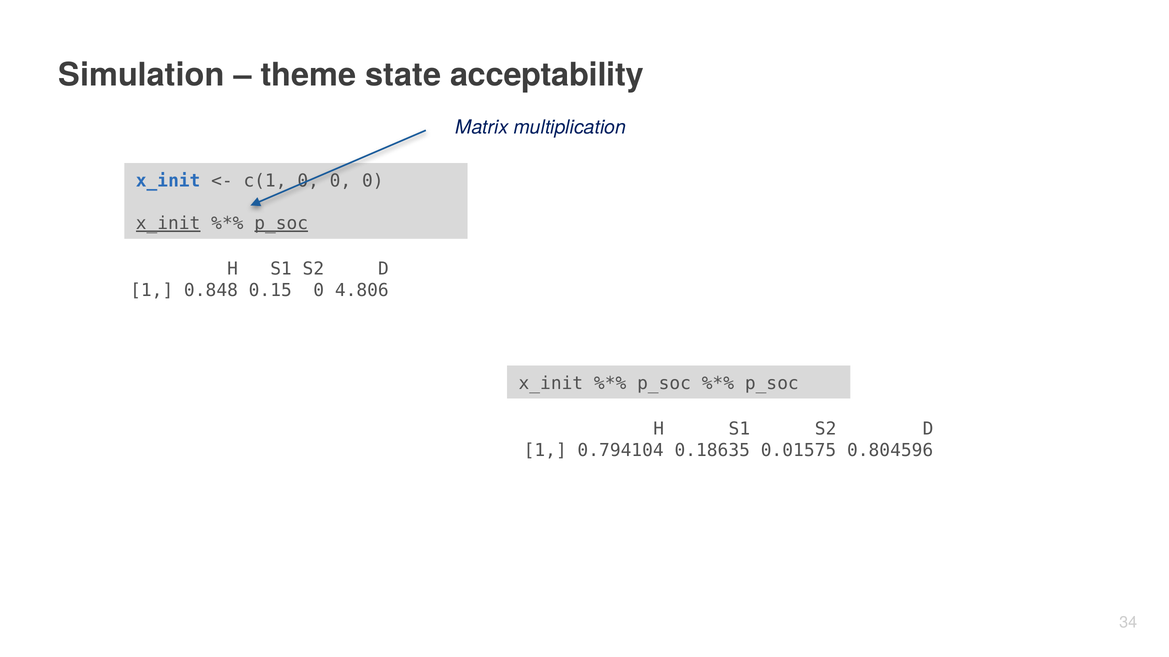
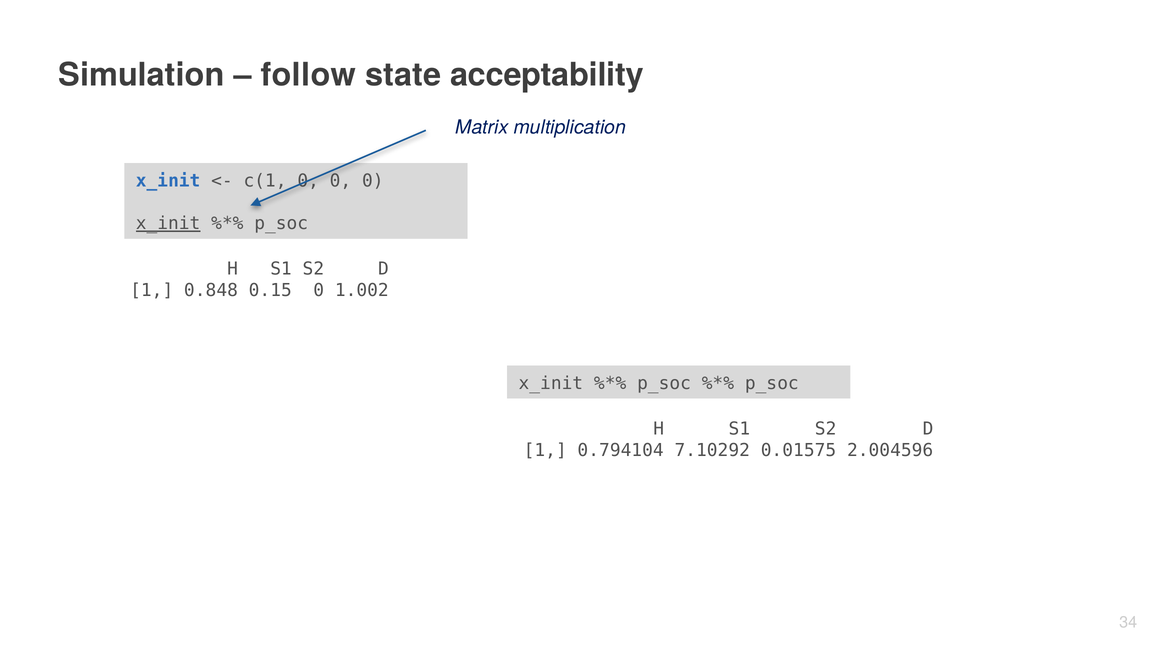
theme: theme -> follow (308, 75)
p_soc underline: present -> none (281, 224)
4.806: 4.806 -> 1.002 (362, 290)
0.18635: 0.18635 -> 7.10292 (712, 451)
0.804596: 0.804596 -> 2.004596 (890, 451)
